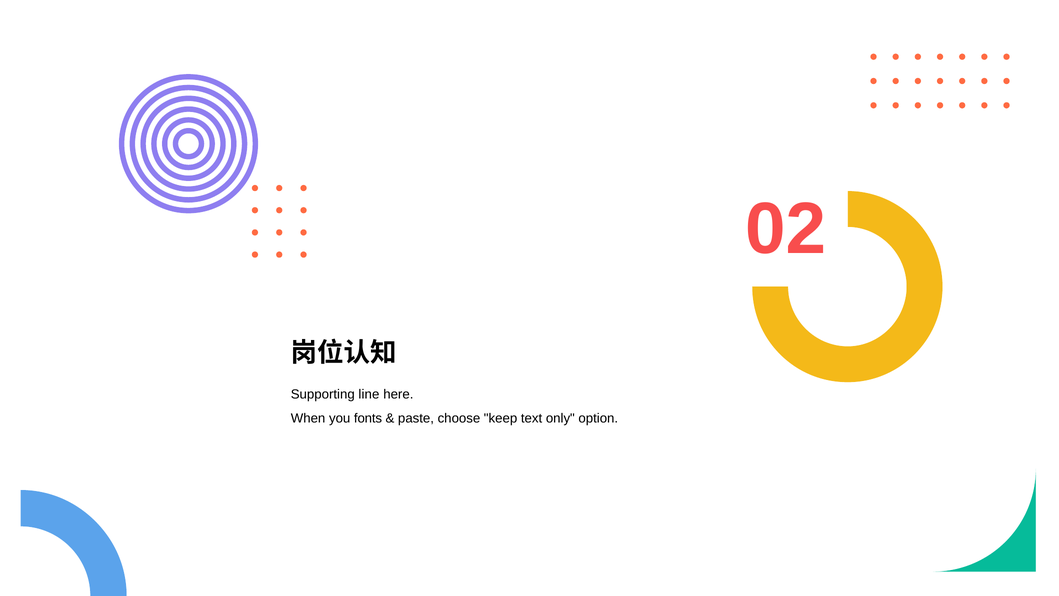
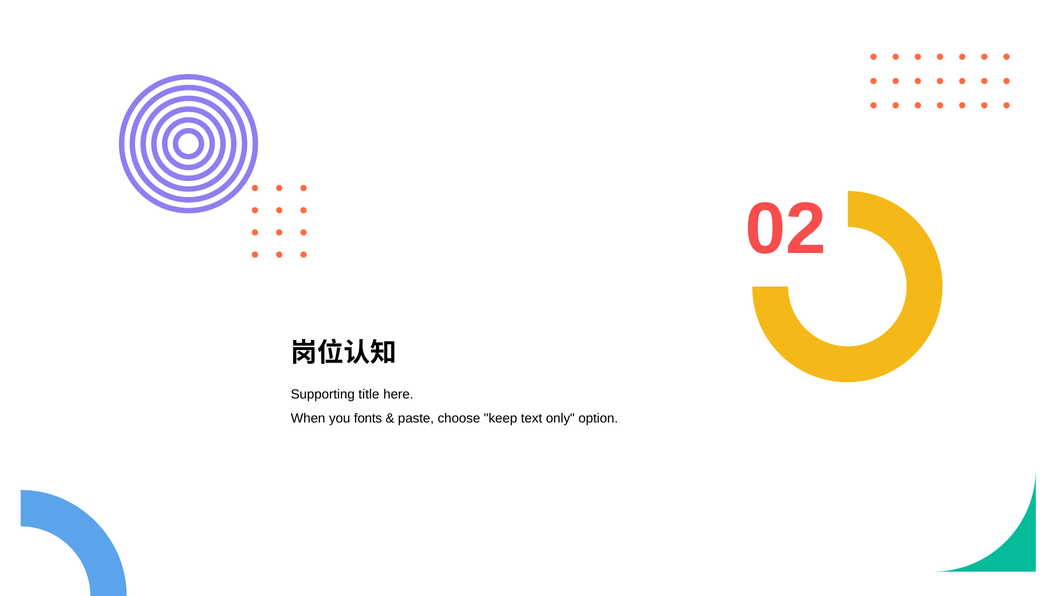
line: line -> title (369, 394)
